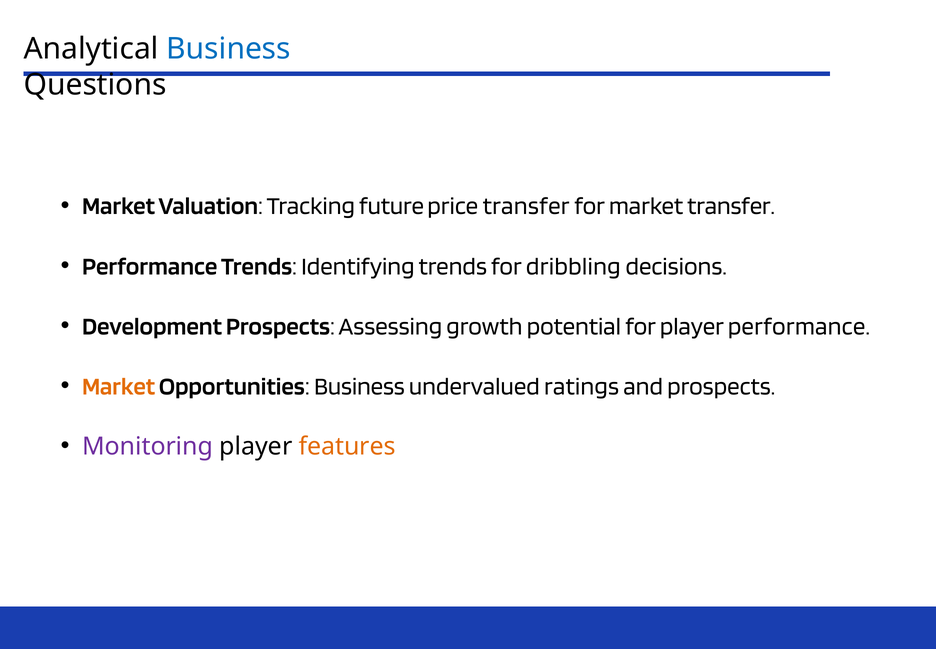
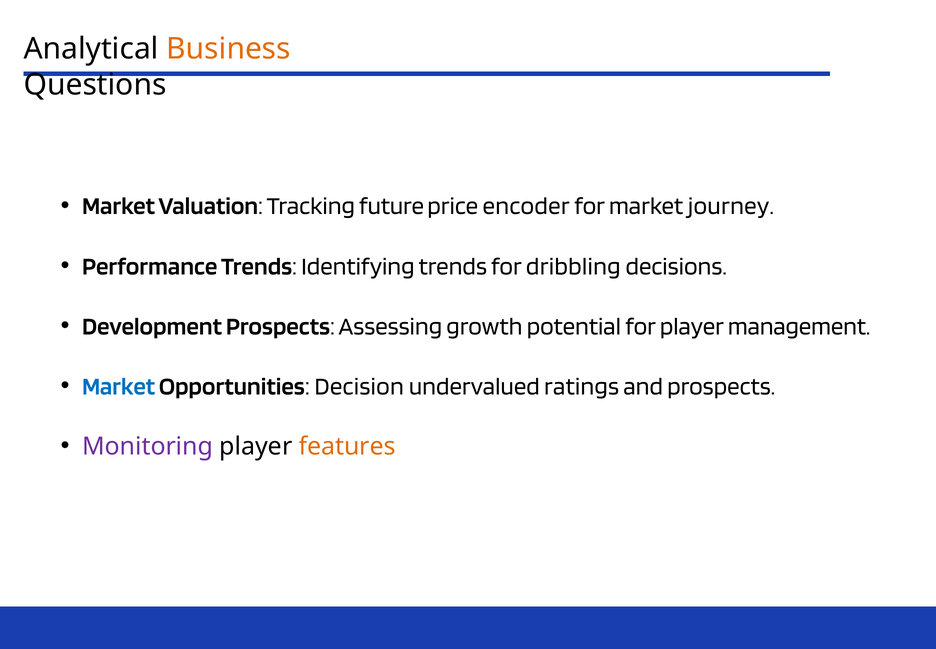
Business colour: blue -> orange (229, 49)
price transfer: transfer -> encoder (526, 206)
market transfer: transfer -> journey (731, 206)
player performance: performance -> management (799, 326)
Market colour: orange -> blue (119, 386)
Opportunities Business: Business -> Decision (359, 386)
